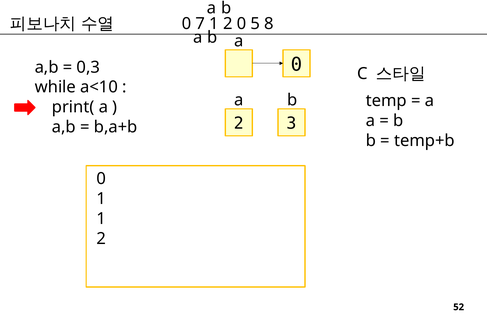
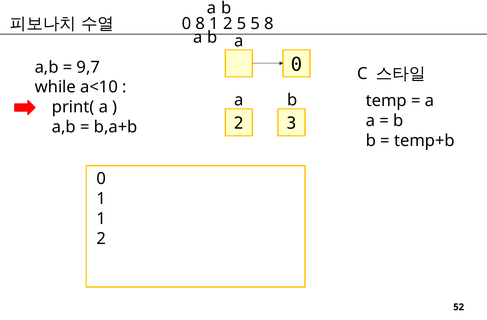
0 7: 7 -> 8 (200, 24)
0: 0 -> 5 (242, 24)
0,3: 0,3 -> 9,7 (88, 67)
